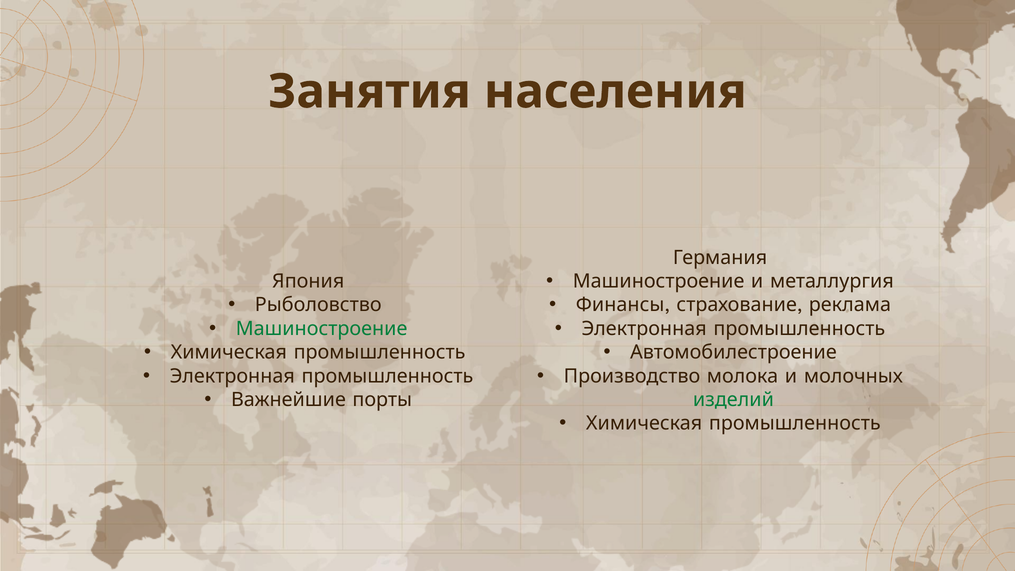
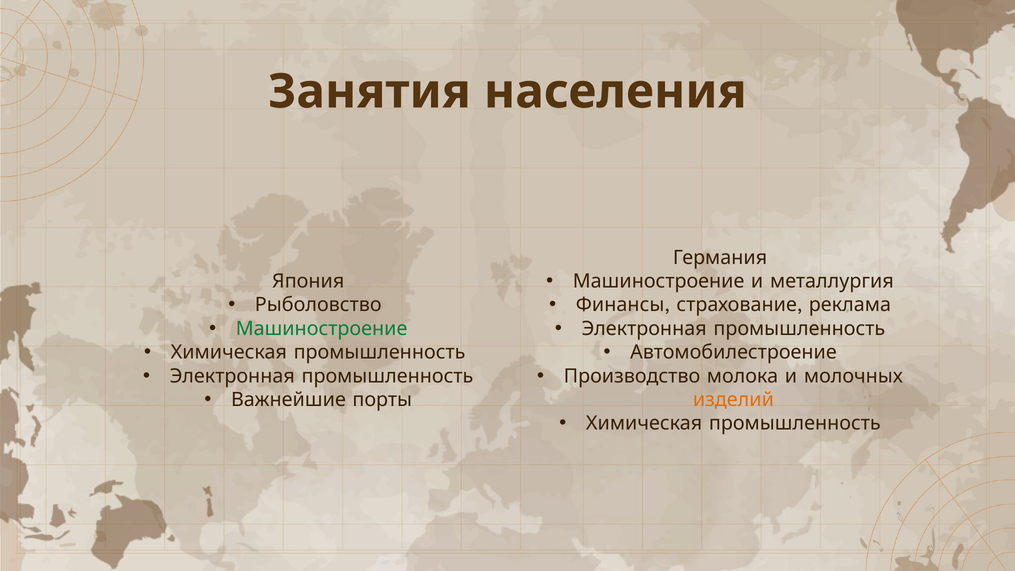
изделий colour: green -> orange (733, 400)
